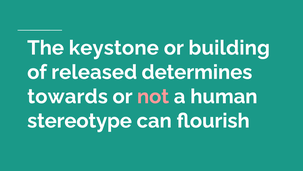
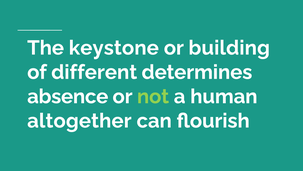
released: released -> different (94, 72)
towards: towards -> absence (68, 96)
not colour: pink -> light green (153, 96)
stereotype: stereotype -> altogether (79, 120)
